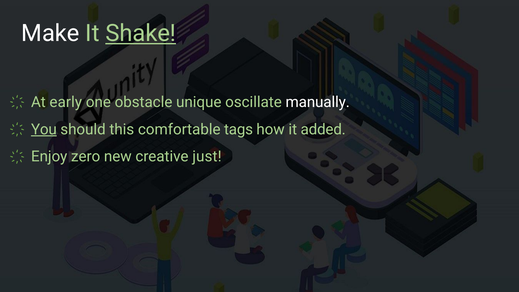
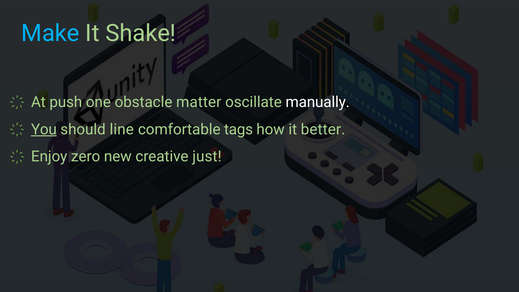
Make colour: white -> light blue (50, 33)
Shake underline: present -> none (141, 33)
early: early -> push (66, 102)
unique: unique -> matter (199, 102)
this: this -> line (122, 129)
added: added -> better (323, 129)
